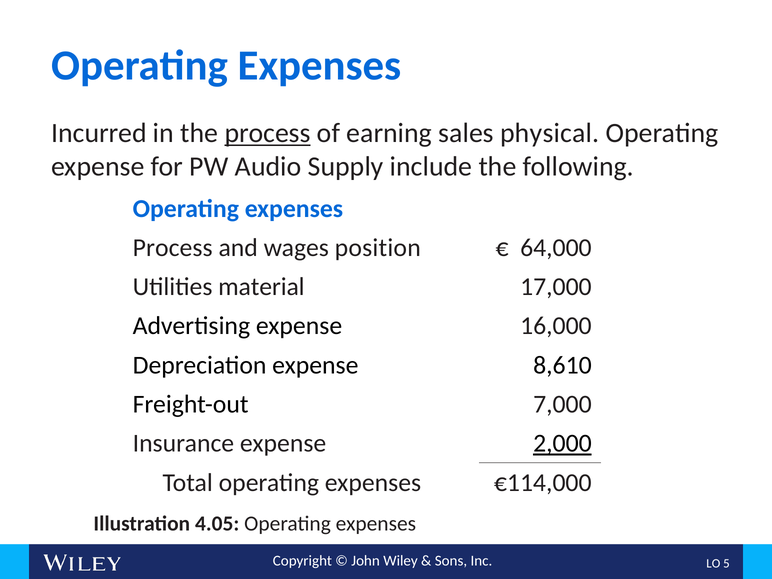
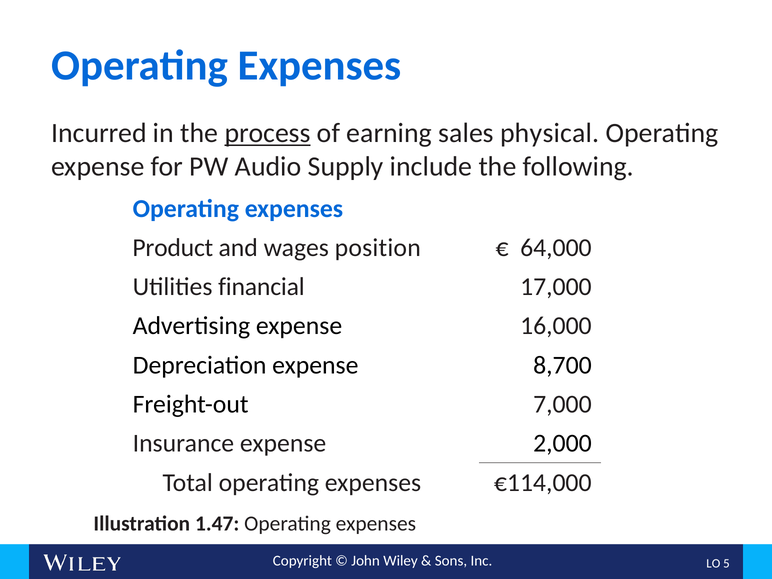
Process: Process -> Product (173, 248)
material: material -> financial (261, 287)
8,610: 8,610 -> 8,700 (562, 365)
2,000 underline: present -> none (562, 443)
4.05: 4.05 -> 1.47 (217, 524)
